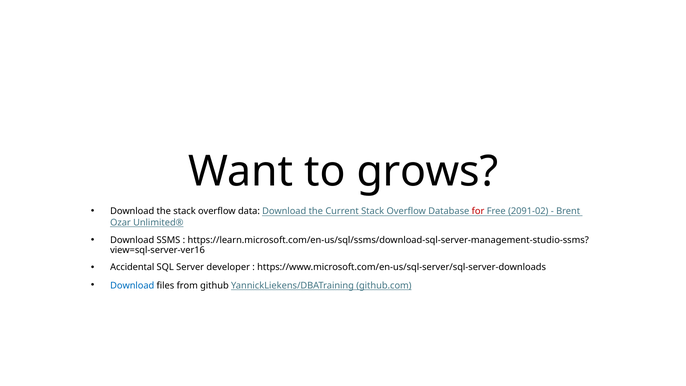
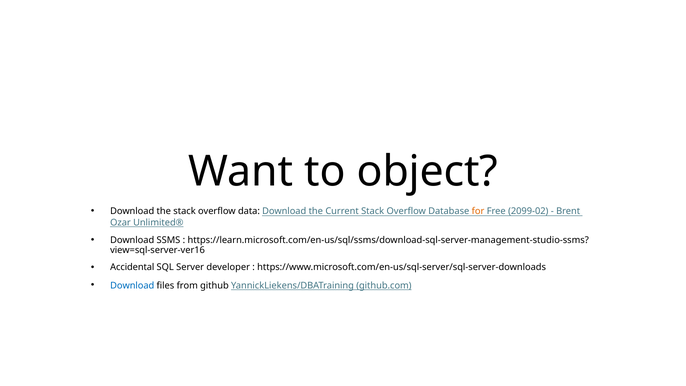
grows: grows -> object (427, 171)
for colour: red -> orange (478, 211)
2091-02: 2091-02 -> 2099-02 (528, 211)
